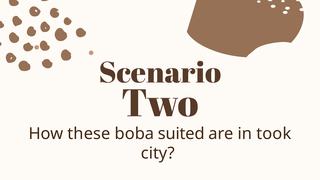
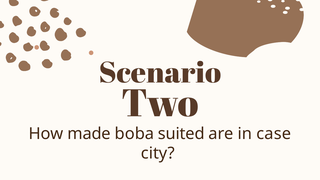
these: these -> made (89, 134)
took: took -> case (274, 134)
